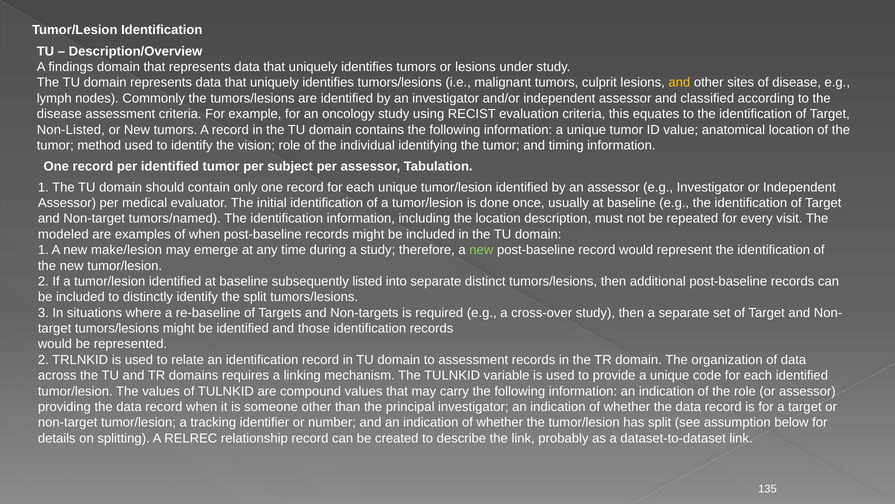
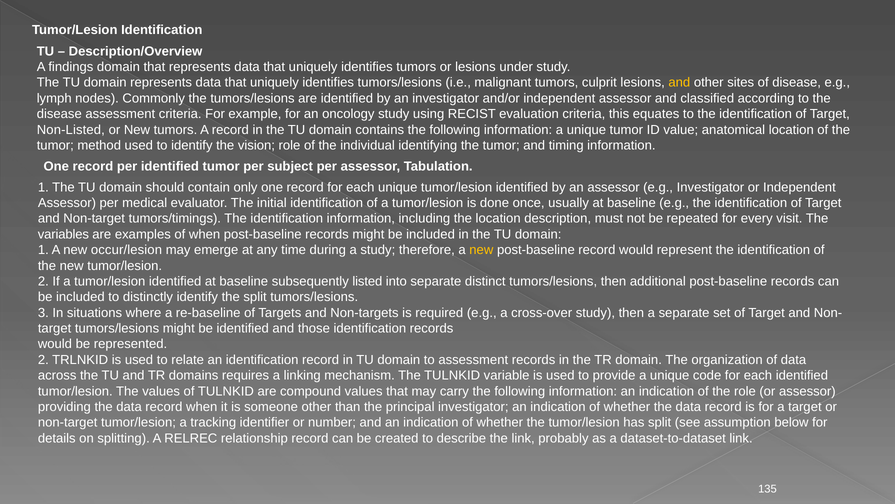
tumors/named: tumors/named -> tumors/timings (175, 218)
modeled: modeled -> variables (63, 234)
make/lesion: make/lesion -> occur/lesion (126, 250)
new colour: light green -> yellow (481, 250)
